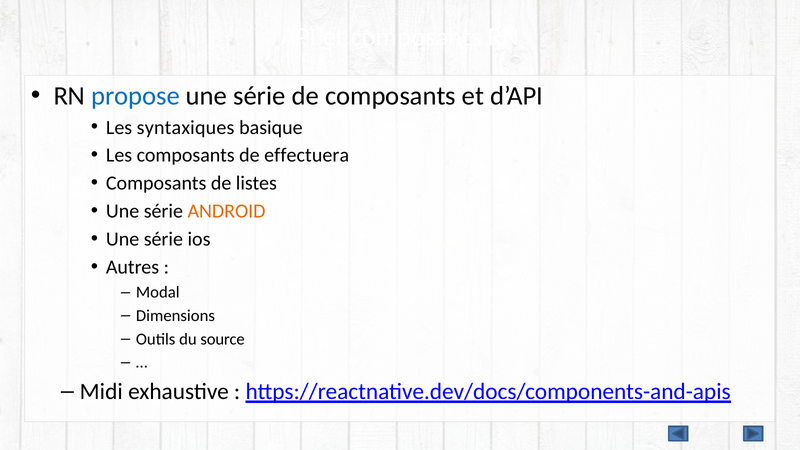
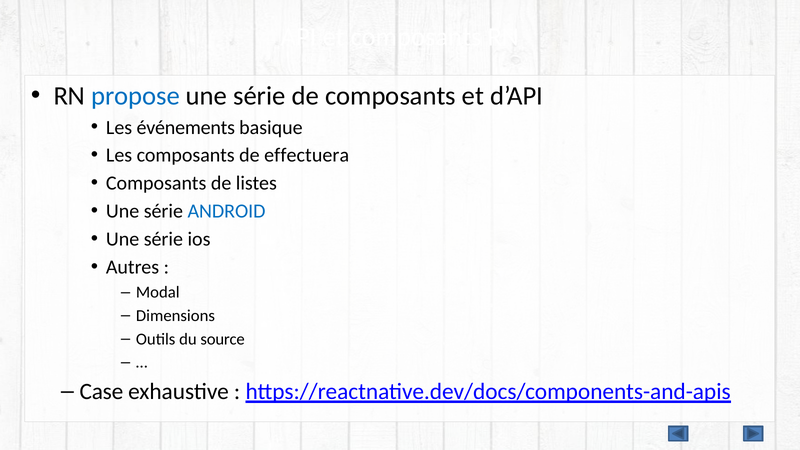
syntaxiques: syntaxiques -> événements (186, 127)
ANDROID colour: orange -> blue (227, 211)
Midi: Midi -> Case (101, 392)
